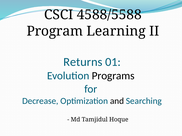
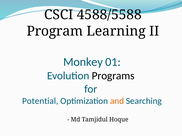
Returns: Returns -> Monkey (83, 62)
Decrease: Decrease -> Potential (40, 101)
and colour: black -> orange (117, 101)
